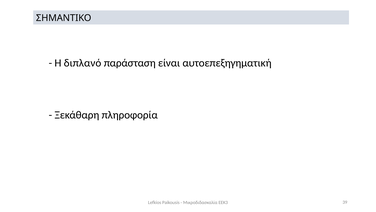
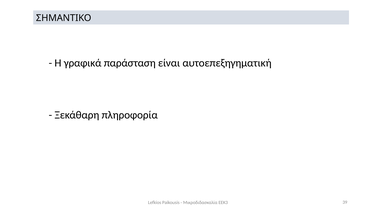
διπλανό: διπλανό -> γραφικά (83, 63)
